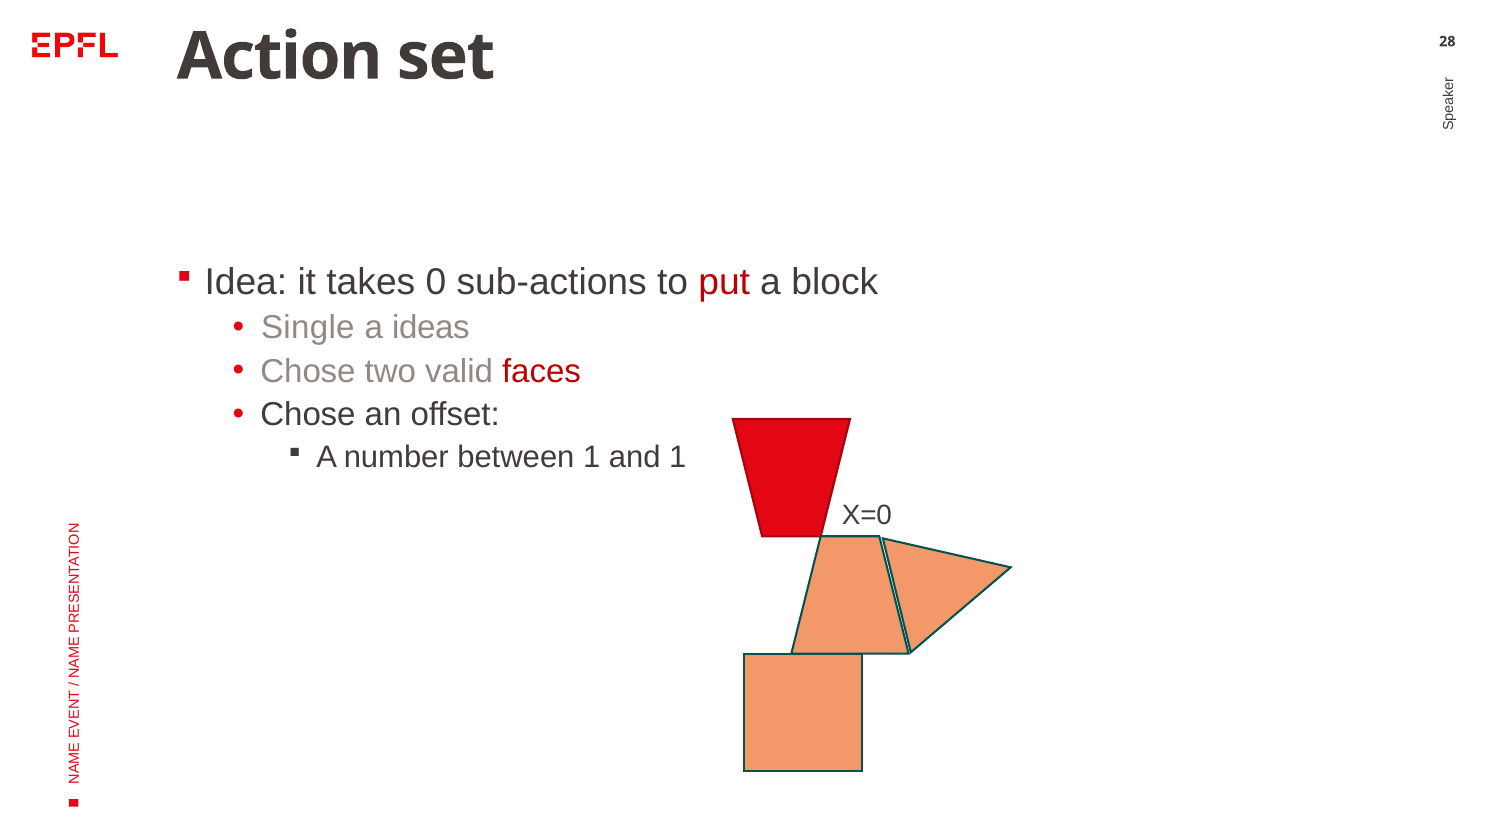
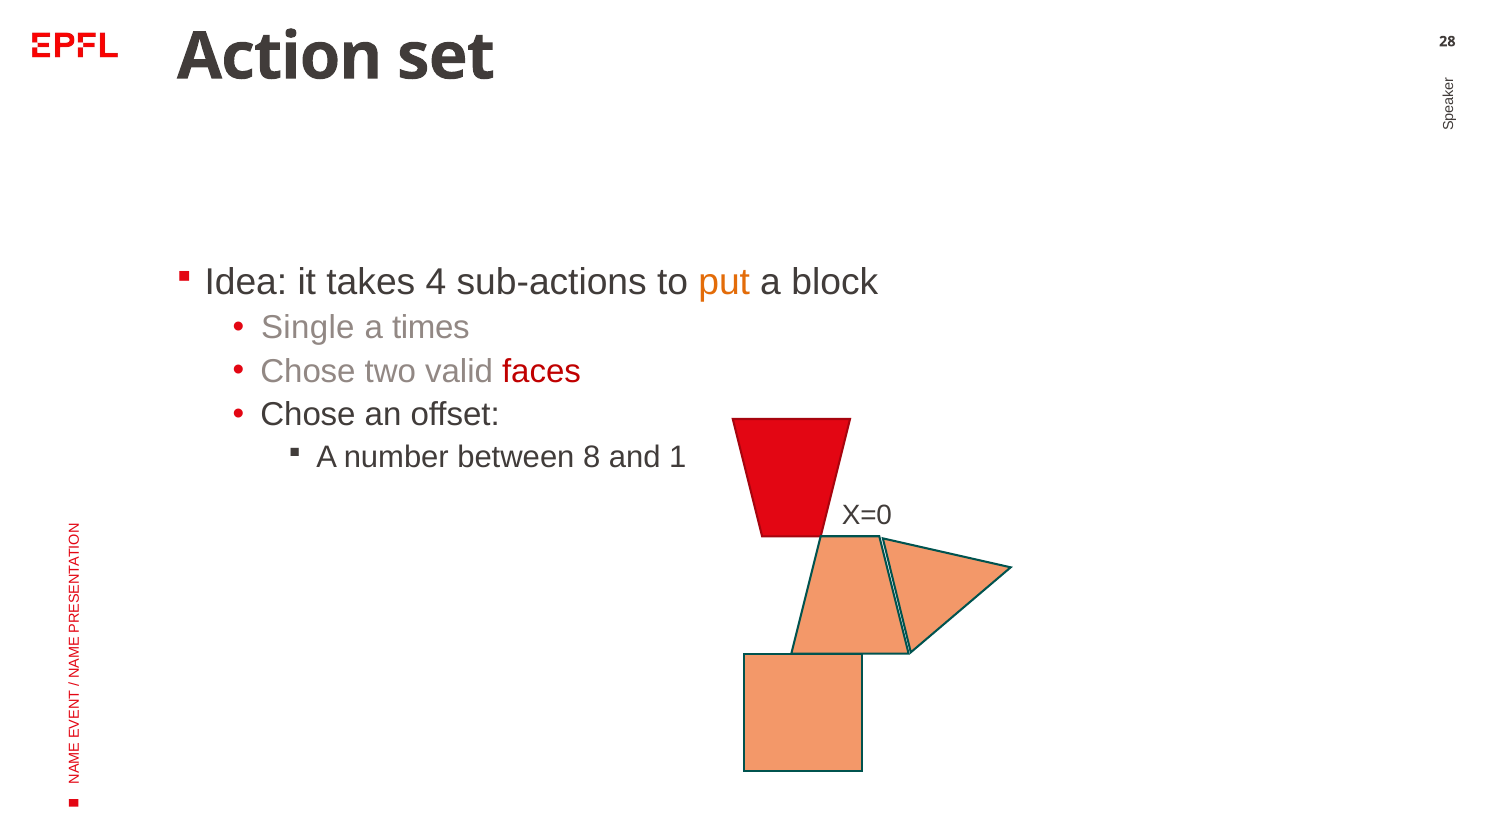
0: 0 -> 4 (436, 282)
put colour: red -> orange (724, 282)
ideas: ideas -> times (431, 328)
between 1: 1 -> 8 (592, 457)
